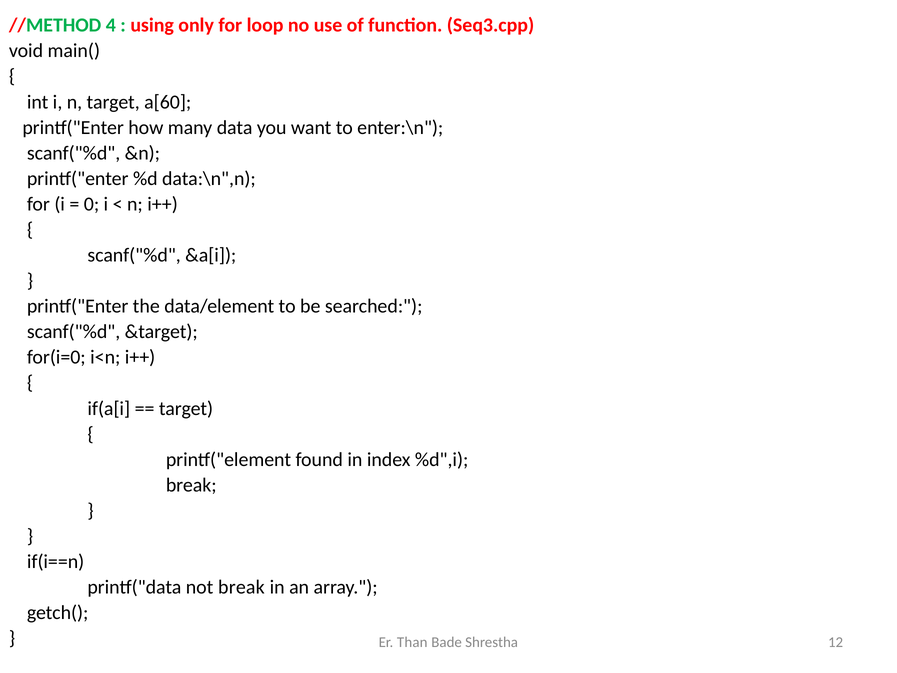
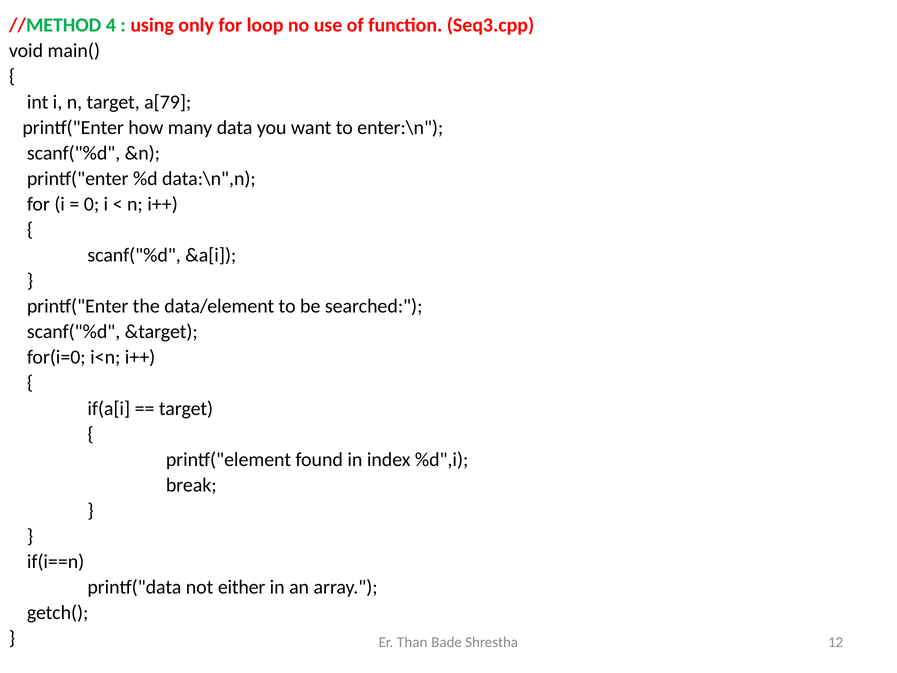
a[60: a[60 -> a[79 (168, 102)
not break: break -> either (242, 587)
